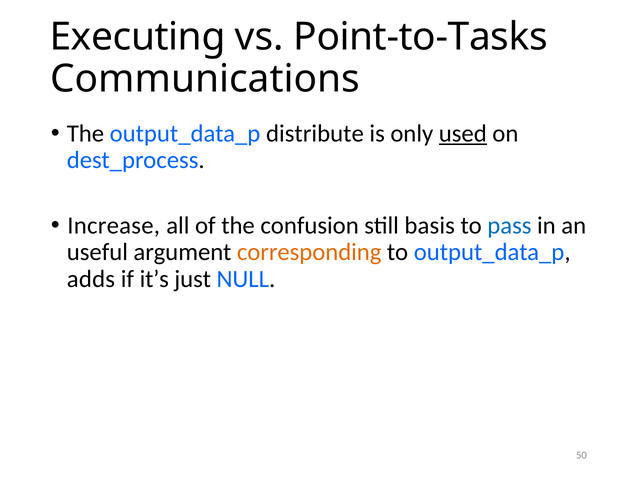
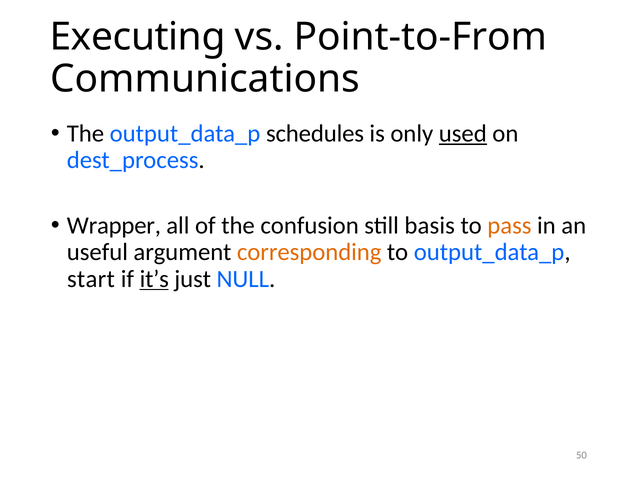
Point-to-Tasks: Point-to-Tasks -> Point-to-From (420, 37)
distribute: distribute -> schedules (315, 134)
Increase: Increase -> Wrapper (114, 226)
pass colour: blue -> orange (509, 226)
adds: adds -> start (91, 279)
it’s underline: none -> present (154, 279)
